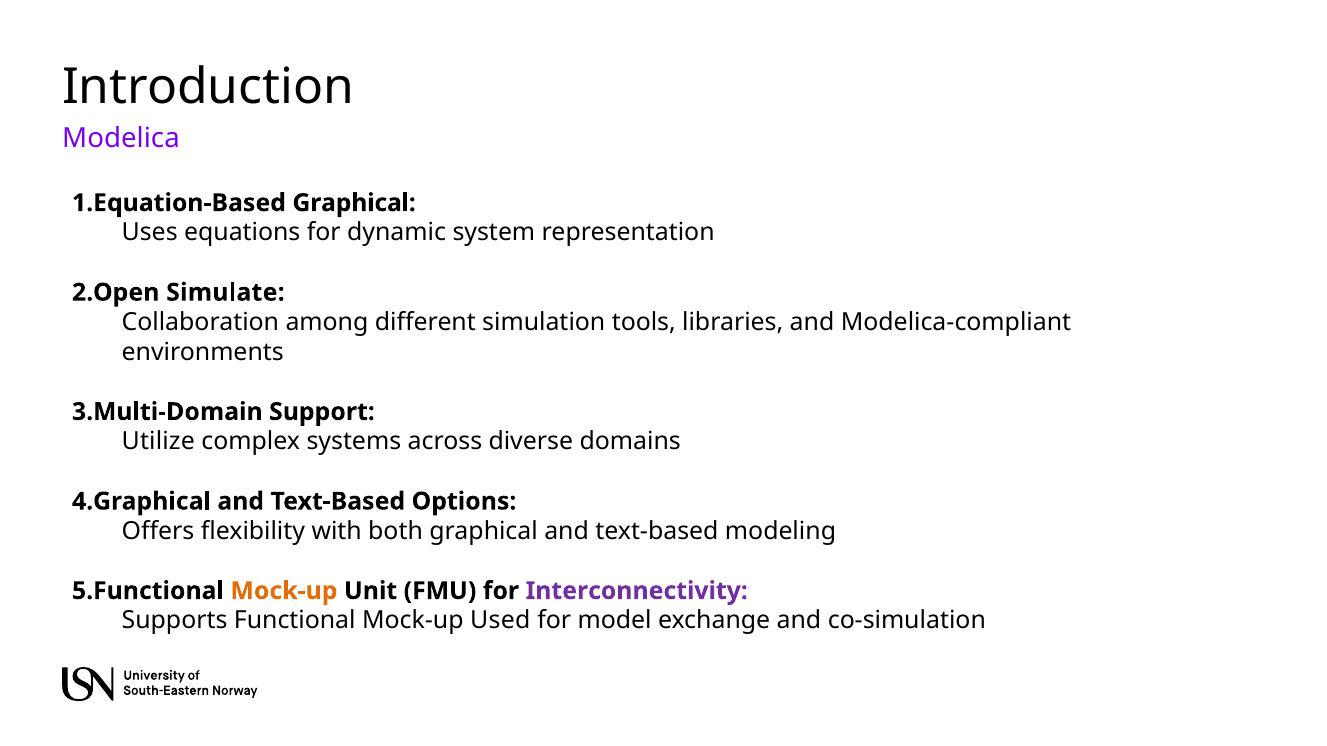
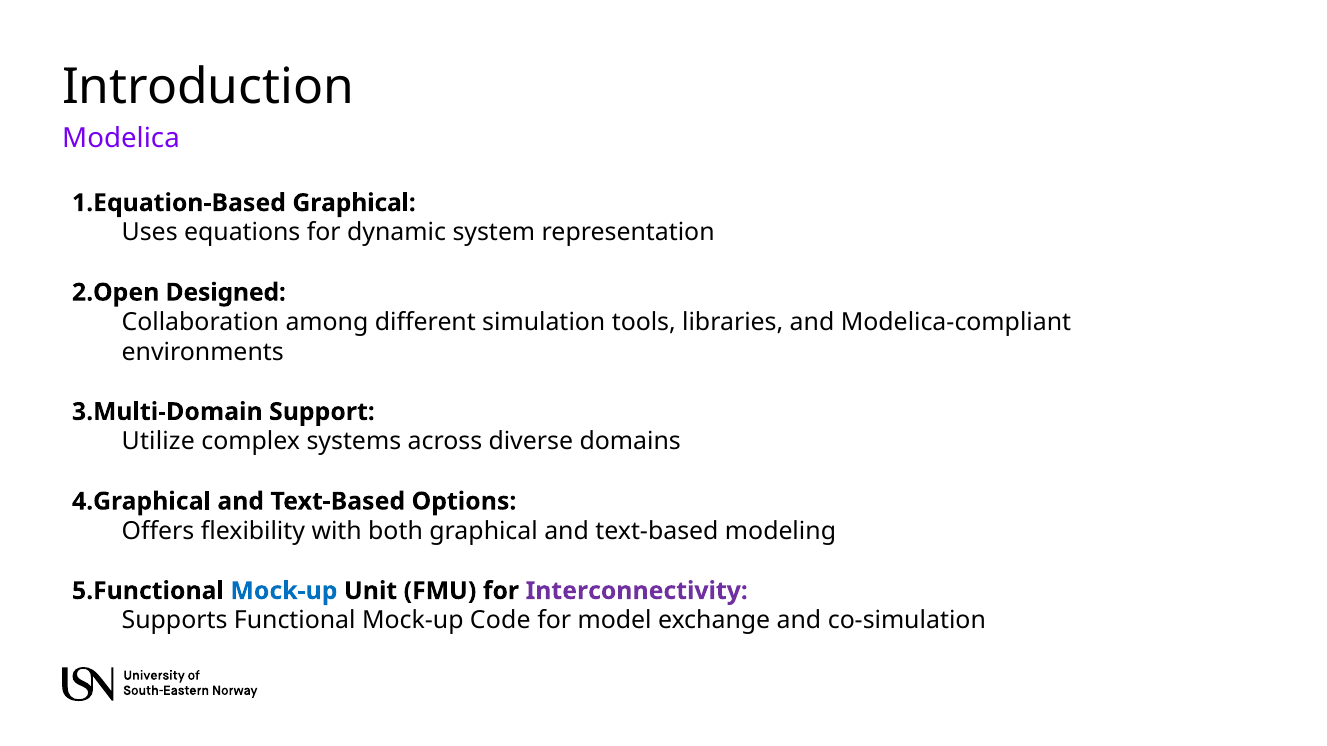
Simulate: Simulate -> Designed (226, 293)
Mock-up colour: orange -> blue (284, 591)
Used: Used -> Code (500, 621)
